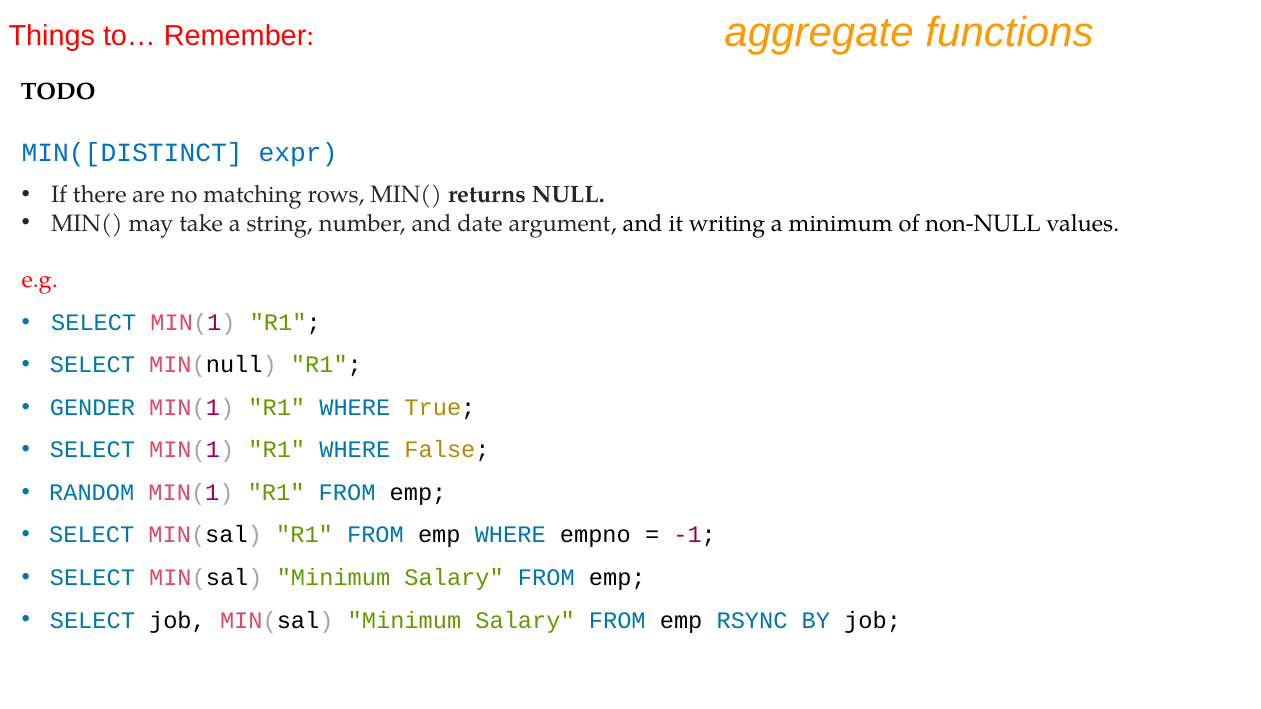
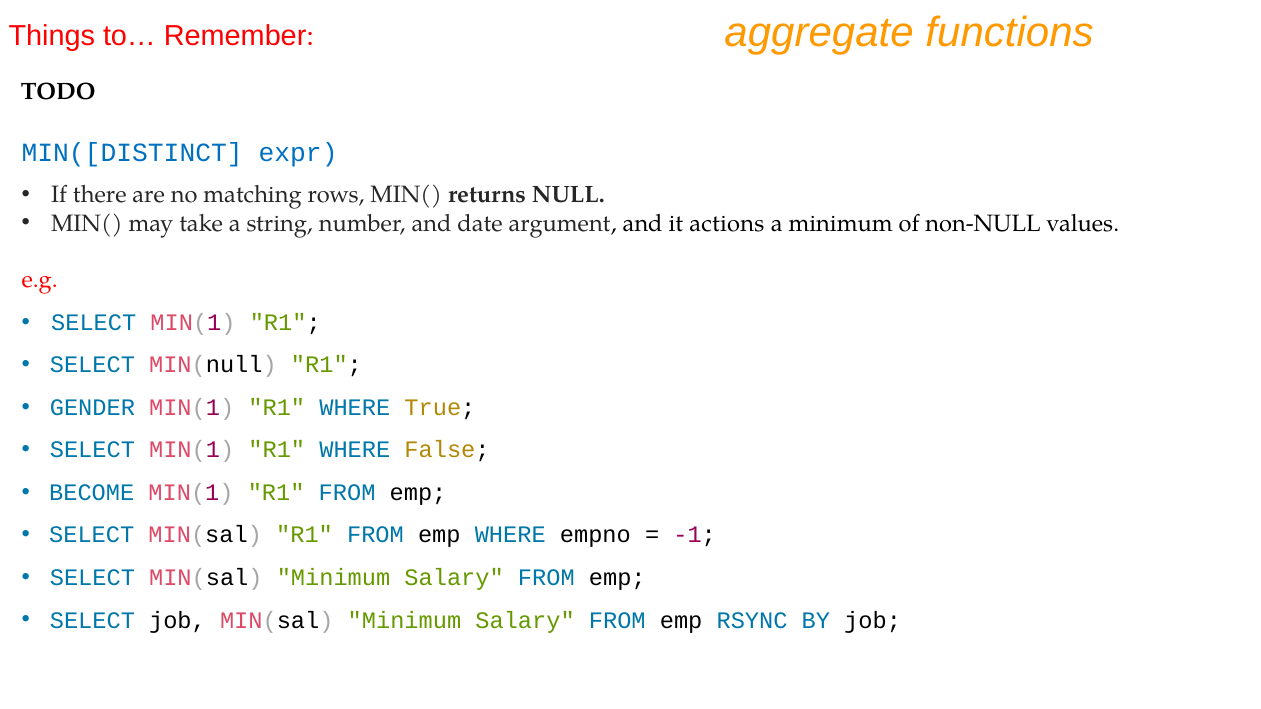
writing: writing -> actions (727, 223)
RANDOM: RANDOM -> BECOME (92, 493)
